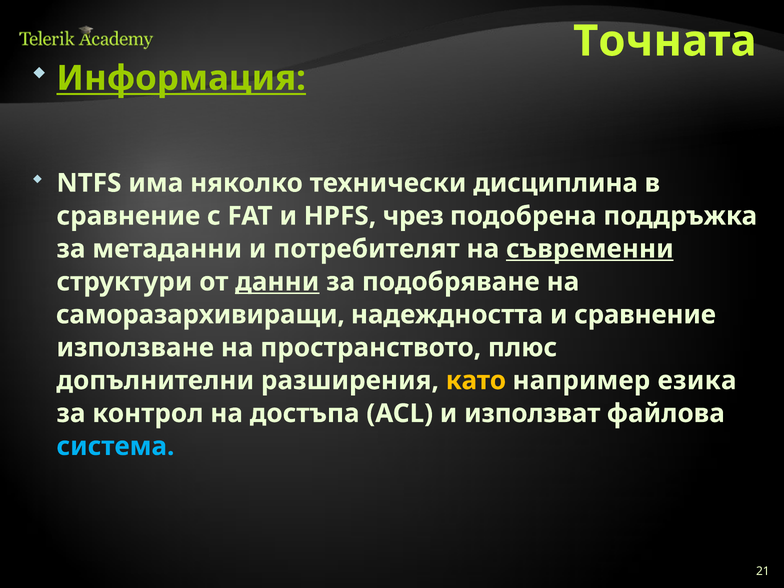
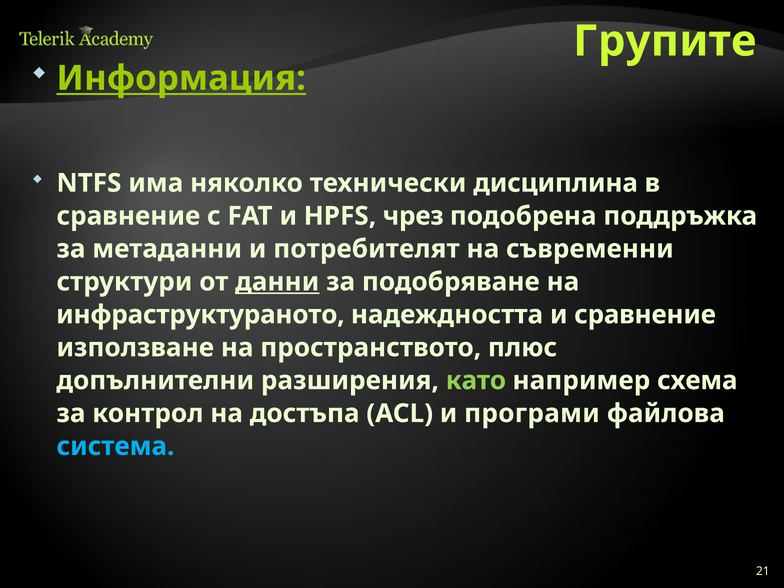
Точната: Точната -> Групите (665, 41)
съвременни underline: present -> none (590, 249)
саморазархивиращи: саморазархивиращи -> инфраструктураното (200, 315)
като colour: yellow -> light green (476, 381)
езика: езика -> схема (697, 381)
използват: използват -> програми (532, 413)
